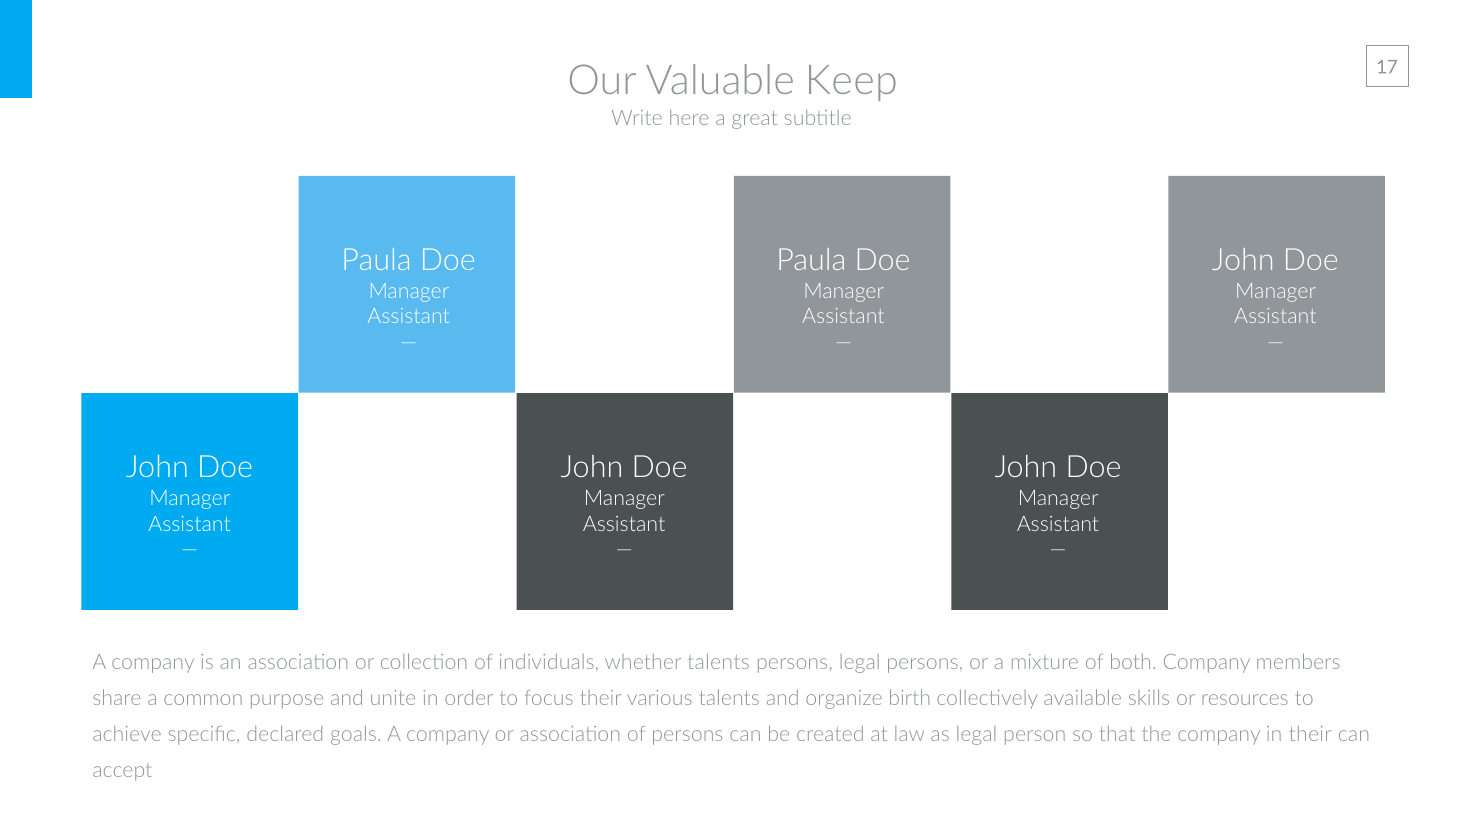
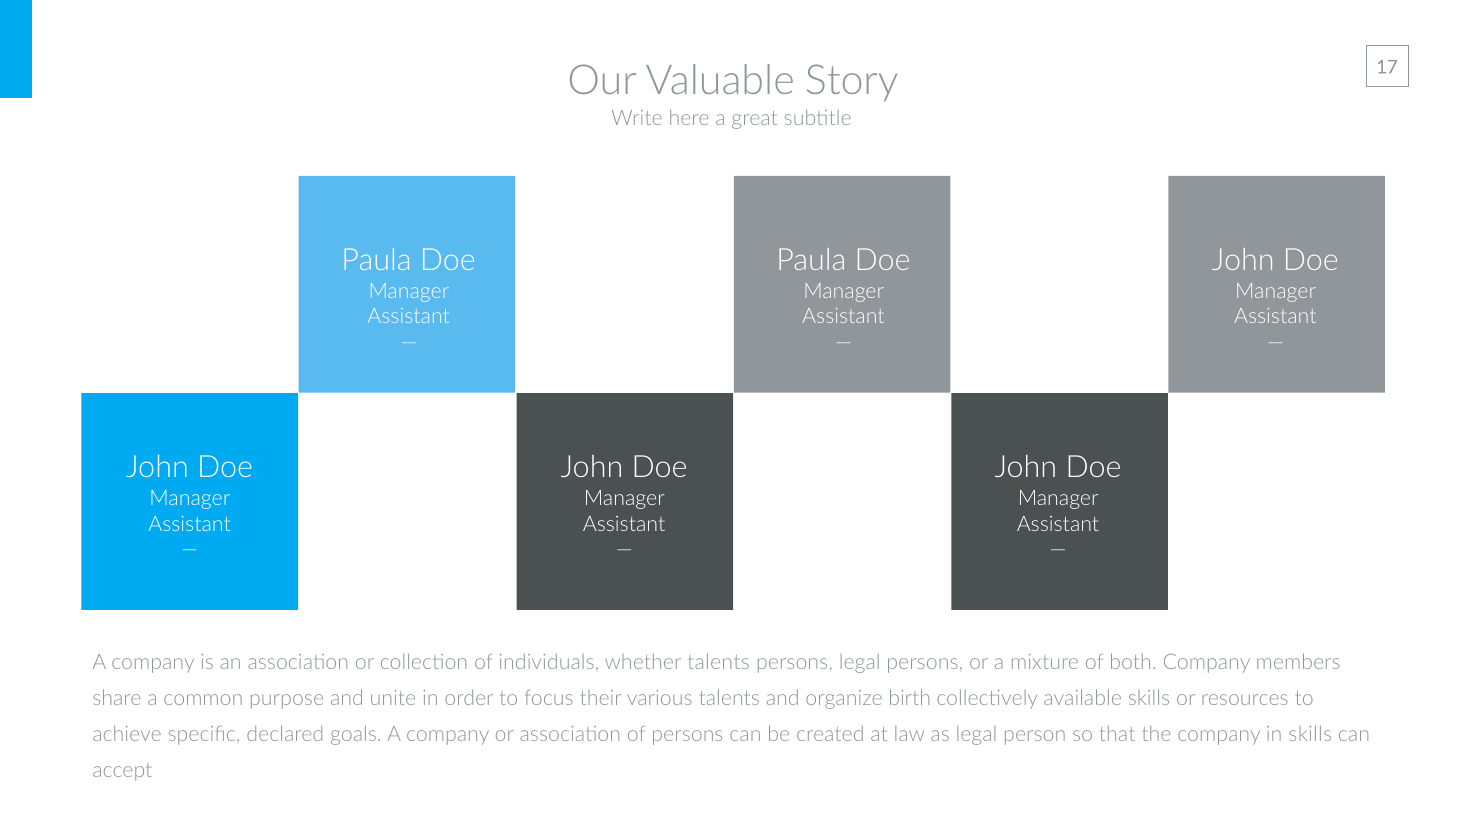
Keep: Keep -> Story (852, 81)
in their: their -> skills (1310, 734)
